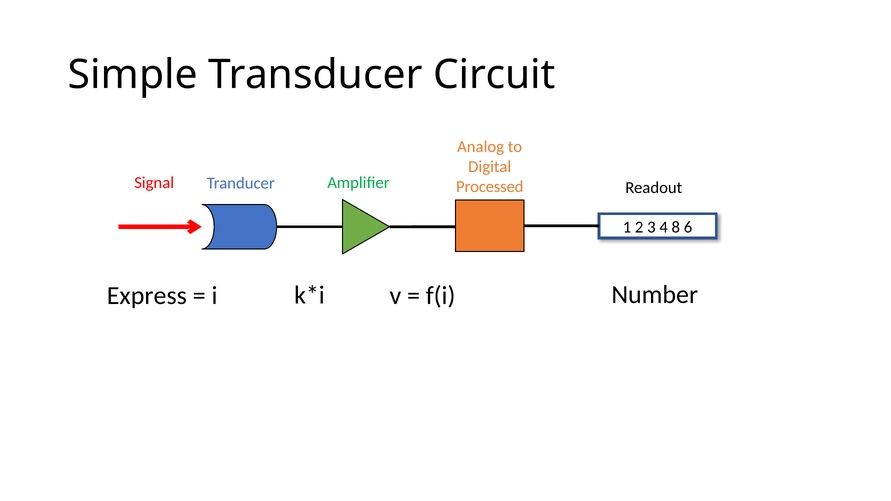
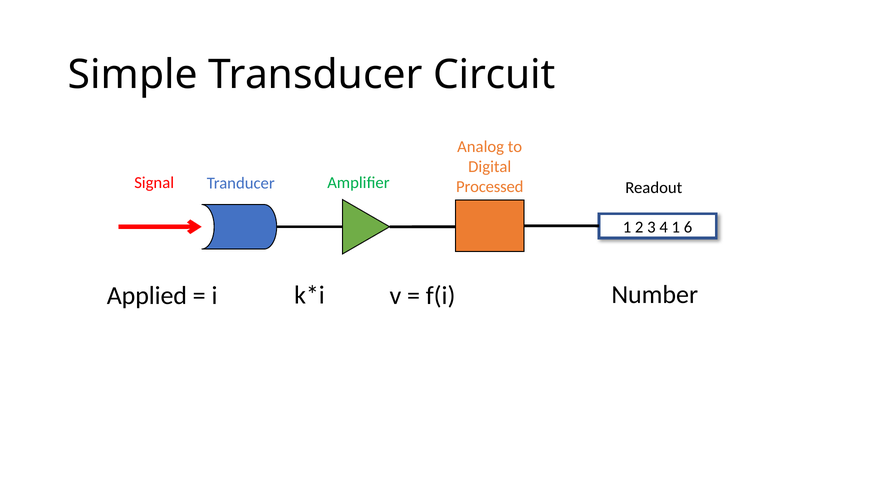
4 8: 8 -> 1 (676, 227)
Express: Express -> Applied (147, 296)
